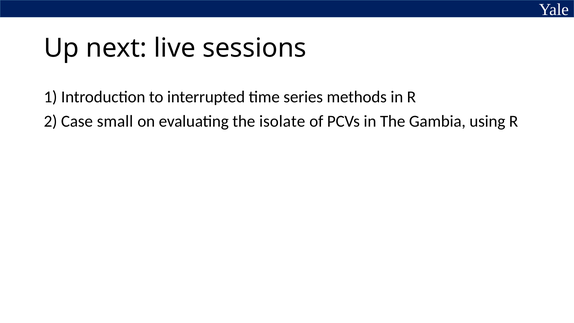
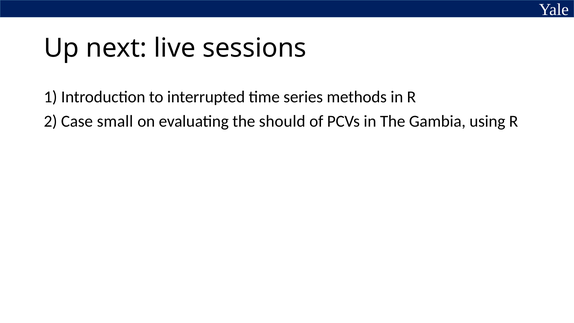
isolate: isolate -> should (282, 121)
